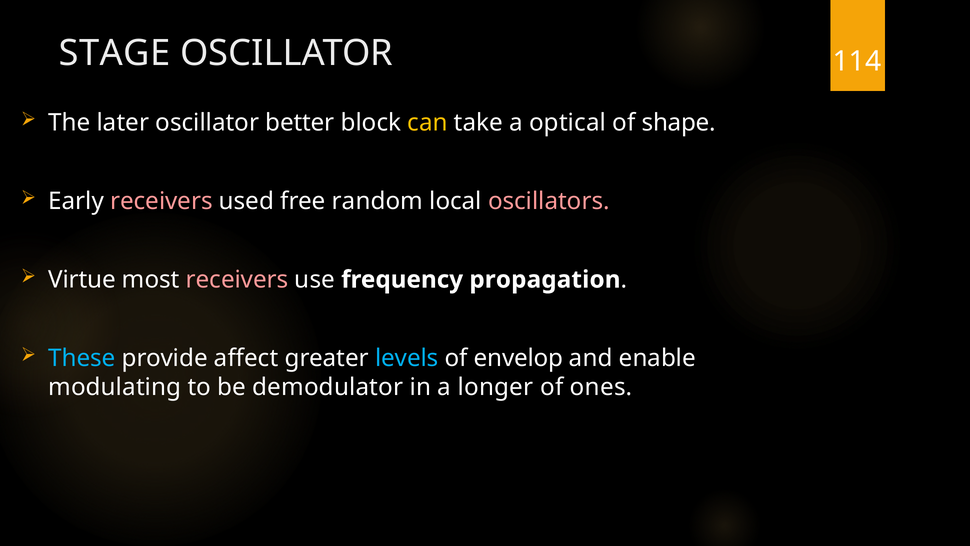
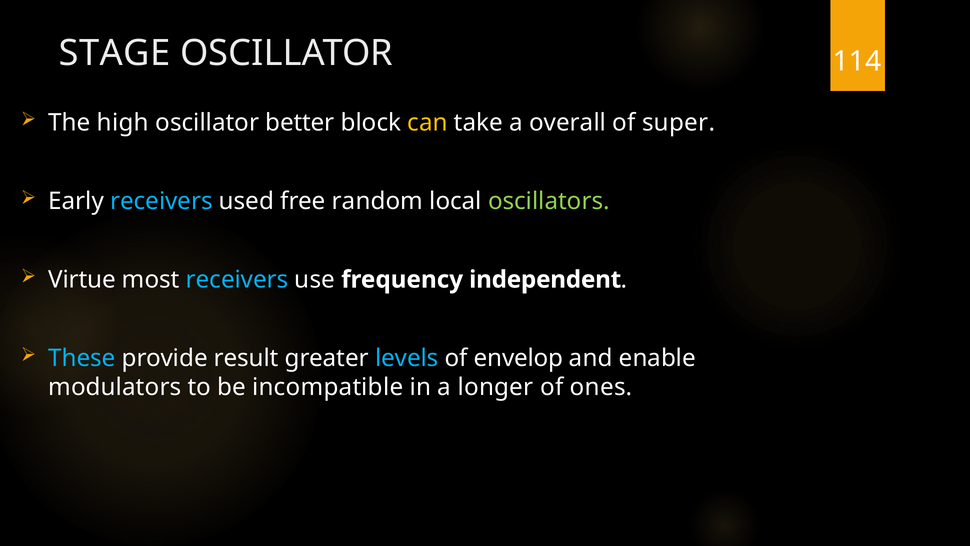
later: later -> high (123, 123)
optical: optical -> overall (568, 123)
shape: shape -> super (679, 123)
receivers colour: pink -> light blue (161, 201)
oscillators colour: pink -> light green (549, 201)
receivers colour: pink -> light blue (237, 279)
propagation: propagation -> independent (545, 279)
affect: affect -> result (246, 358)
modulating: modulating -> modulators (115, 387)
demodulator: demodulator -> incompatible (328, 387)
